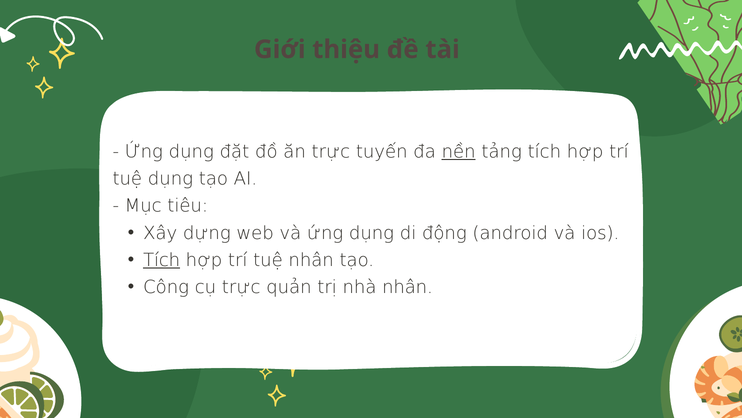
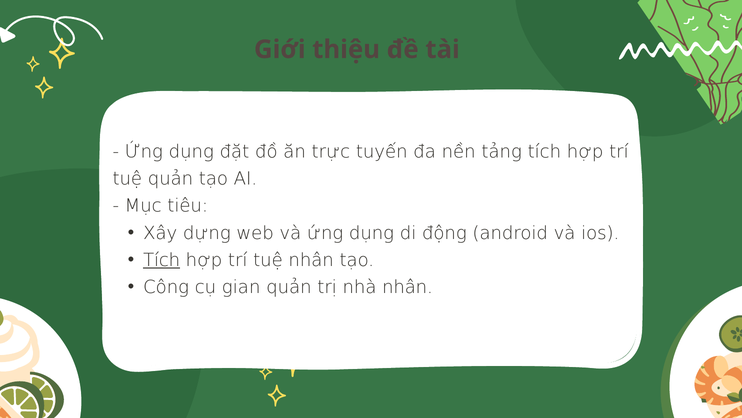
nền underline: present -> none (459, 152)
tuệ dụng: dụng -> quản (170, 179)
cụ trực: trực -> gian (241, 287)
